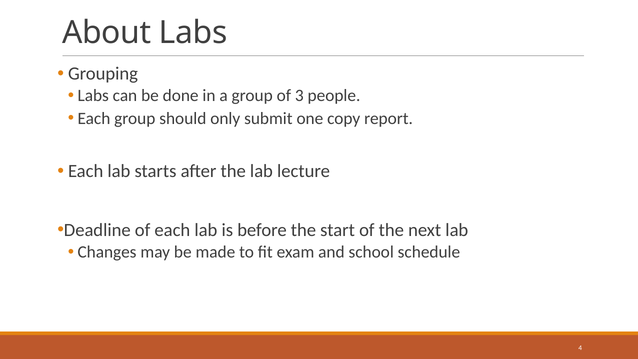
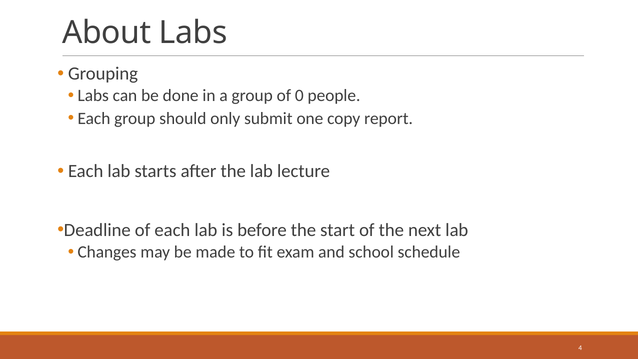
3: 3 -> 0 (299, 96)
